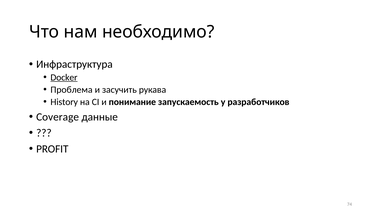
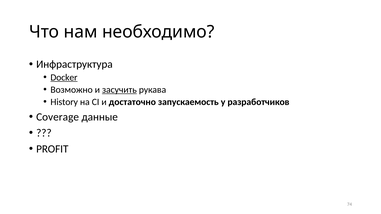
Проблема: Проблема -> Возможно (72, 90)
засучить underline: none -> present (119, 90)
понимание: понимание -> достаточно (132, 102)
